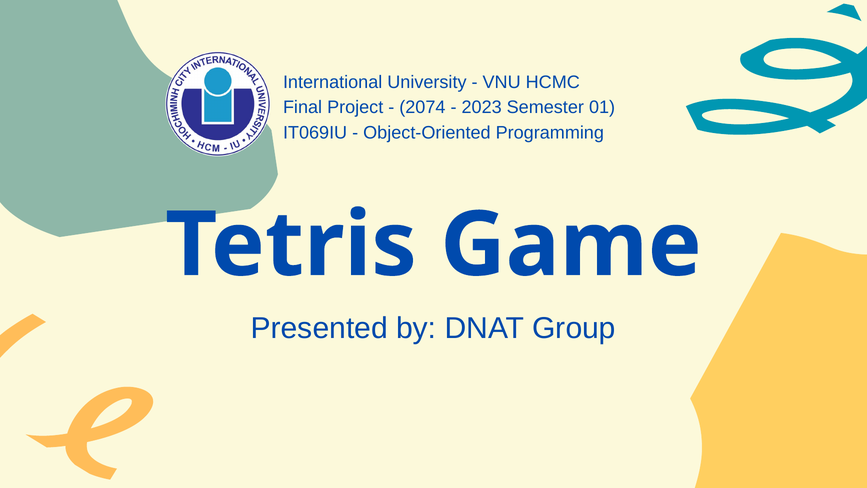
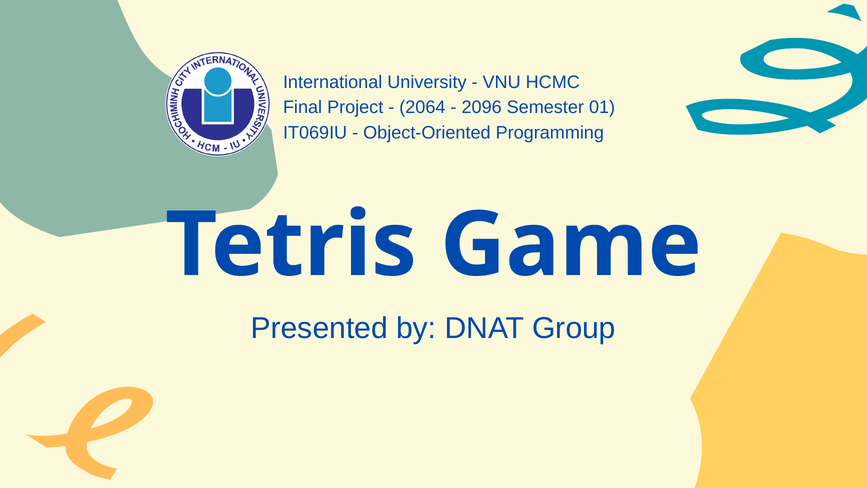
2074: 2074 -> 2064 (422, 107)
2023: 2023 -> 2096 (482, 107)
